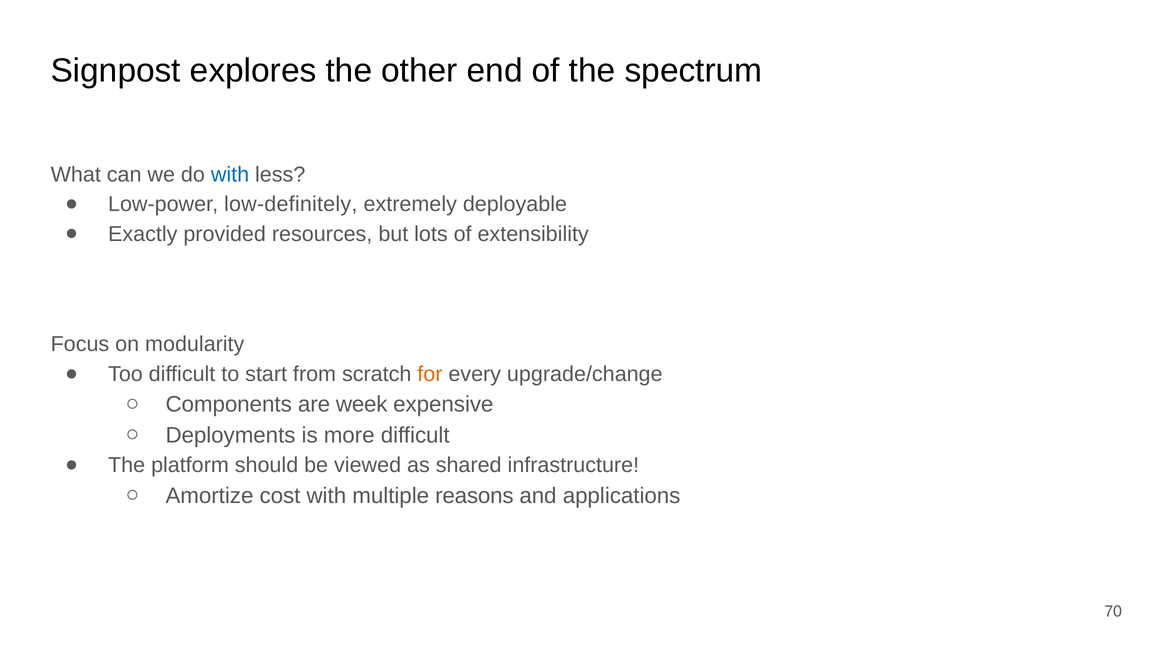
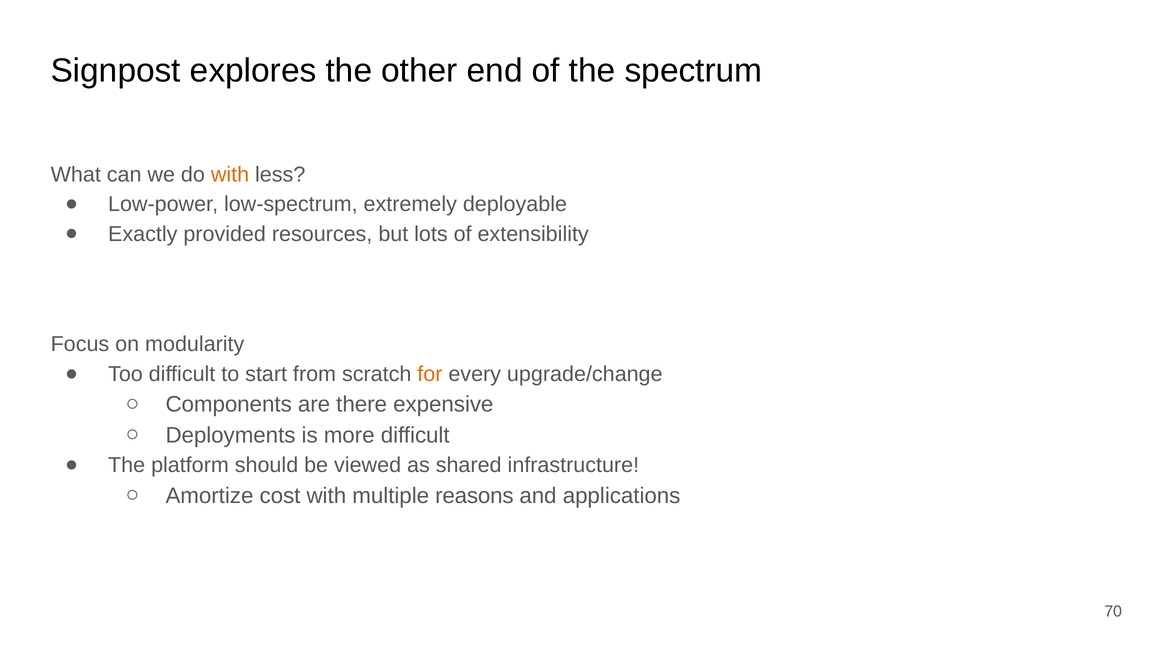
with colour: blue -> orange (230, 175)
low-definitely: low-definitely -> low-spectrum (291, 204)
week: week -> there (362, 405)
